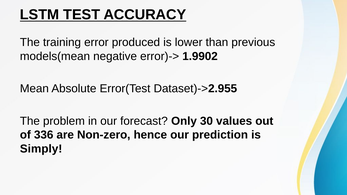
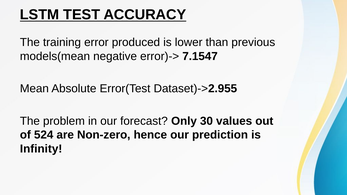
1.9902: 1.9902 -> 7.1547 (200, 56)
336: 336 -> 524 (44, 135)
Simply: Simply -> Infinity (41, 149)
